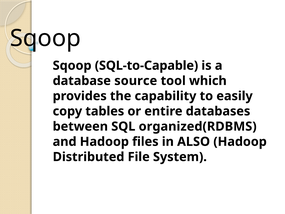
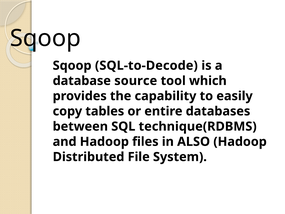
SQL-to-Capable: SQL-to-Capable -> SQL-to-Decode (146, 65)
organized(RDBMS: organized(RDBMS -> technique(RDBMS (198, 126)
